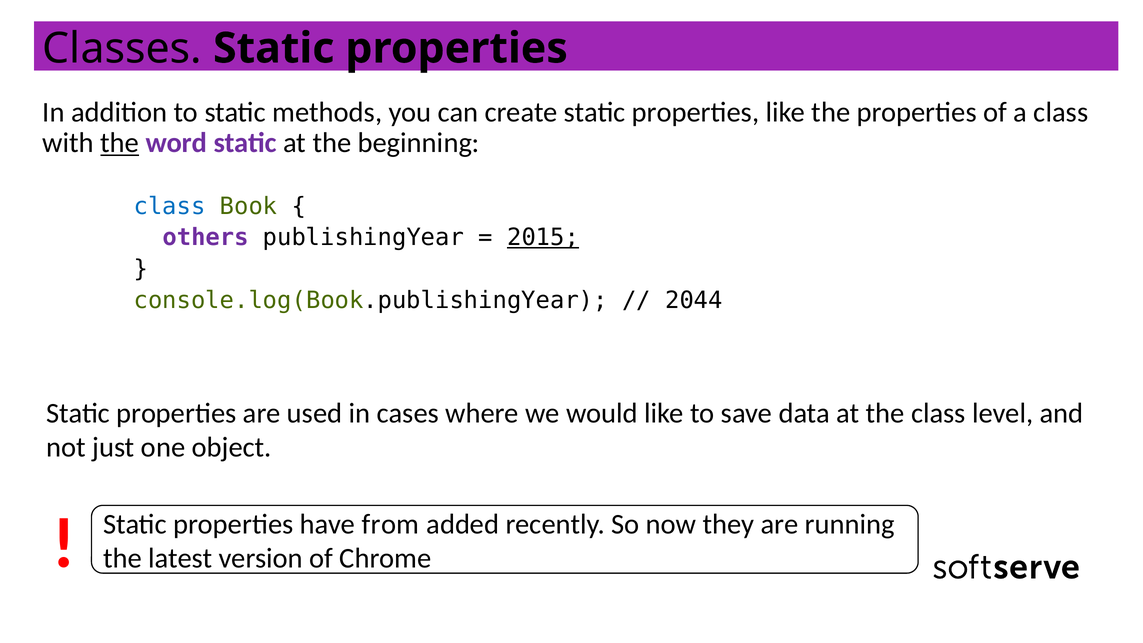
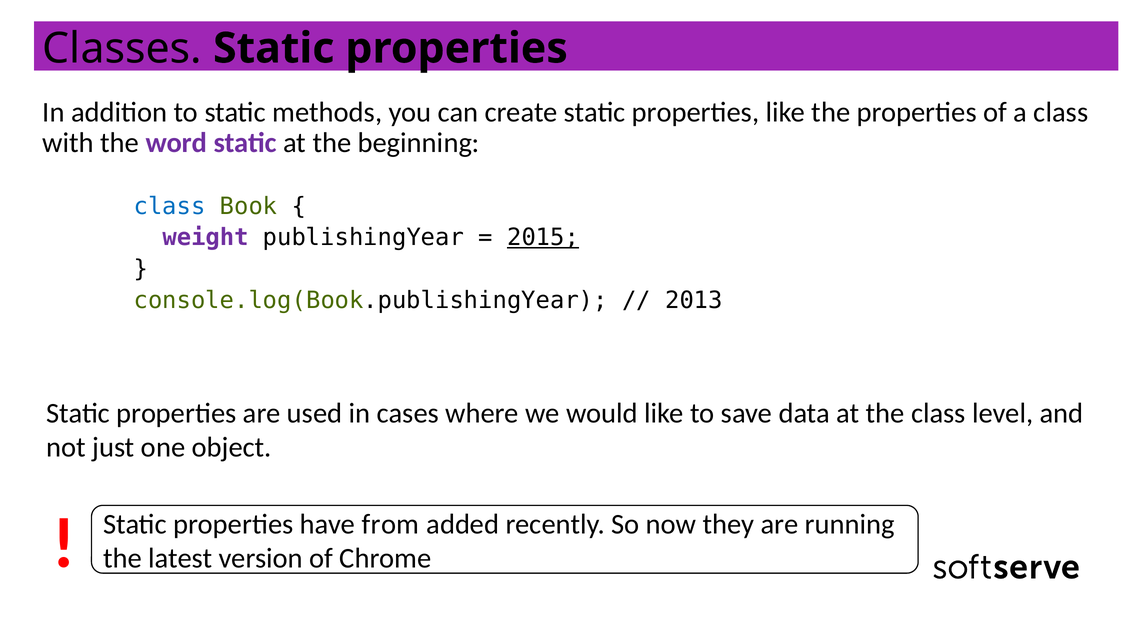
the underline: present -> none (120, 143)
others: others -> weight (205, 238)
2044: 2044 -> 2013 (694, 300)
